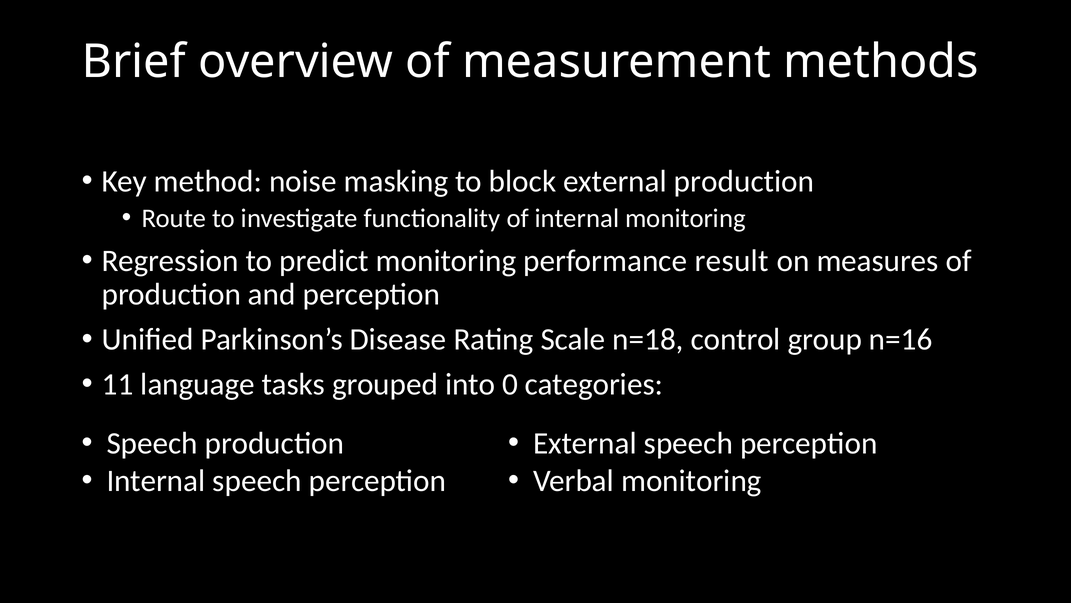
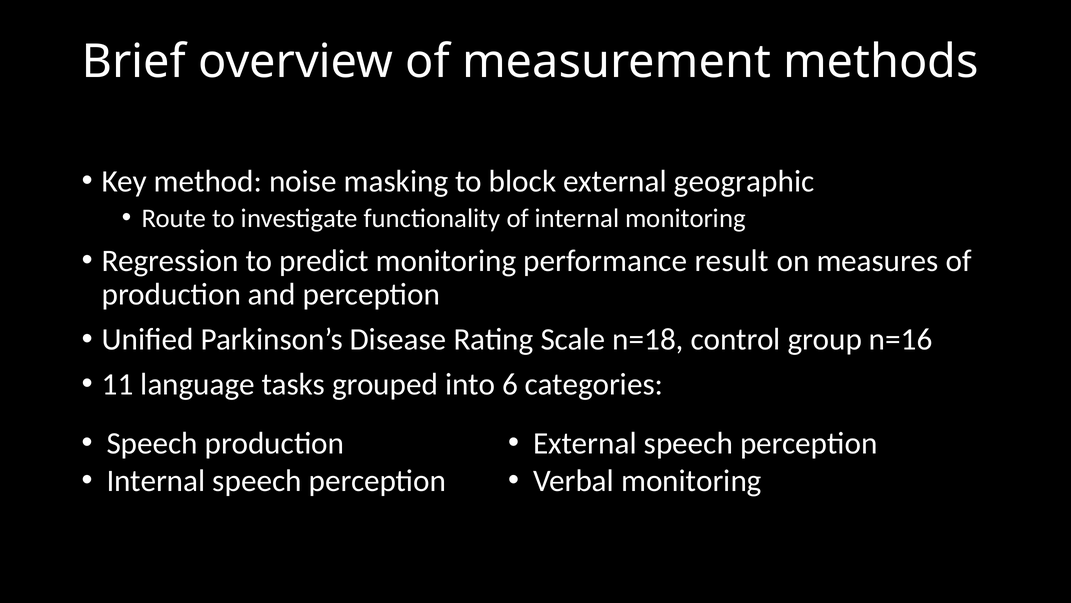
external production: production -> geographic (744, 181)
0: 0 -> 6 (510, 384)
